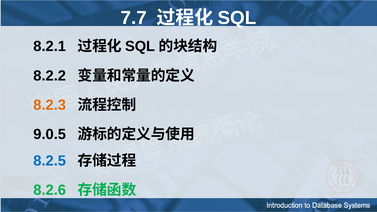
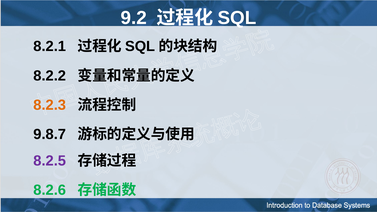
7.7: 7.7 -> 9.2 (134, 18)
9.0.5: 9.0.5 -> 9.8.7 (50, 134)
8.2.5 colour: blue -> purple (50, 161)
